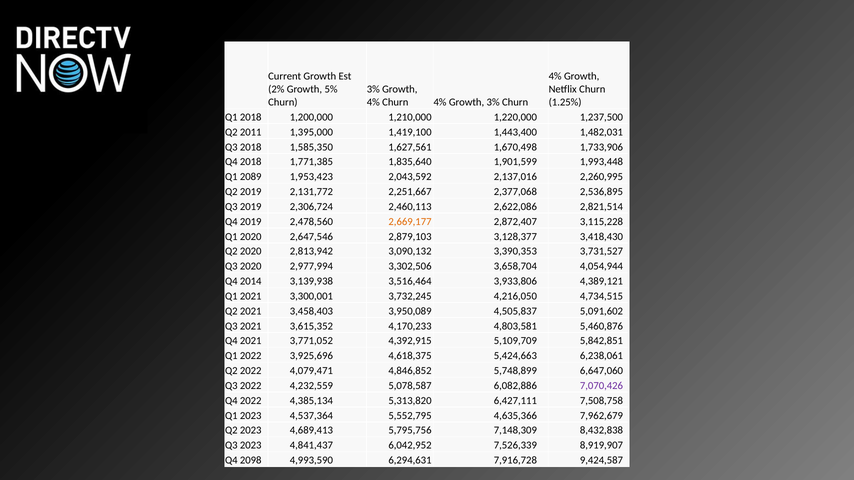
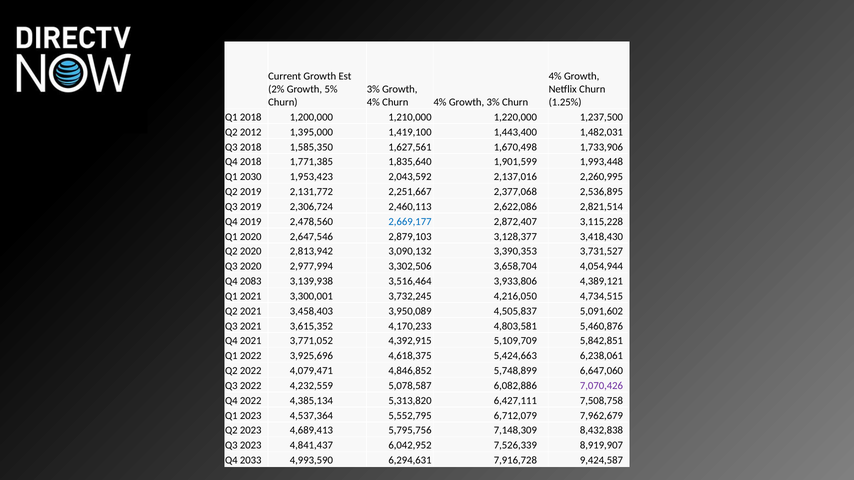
2011: 2011 -> 2012 (251, 132)
2089: 2089 -> 2030 (251, 177)
2,669,177 colour: orange -> blue (410, 222)
2014: 2014 -> 2083 (251, 281)
4,635,366: 4,635,366 -> 6,712,079 (515, 416)
2098: 2098 -> 2033 (251, 461)
